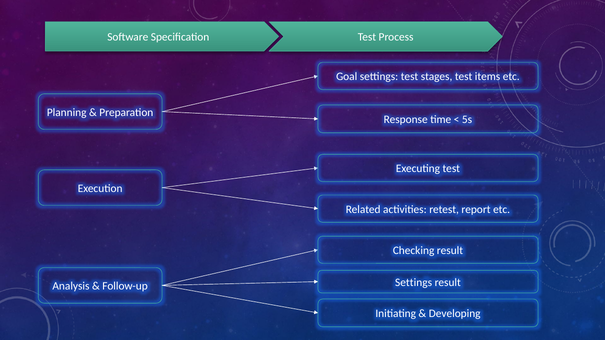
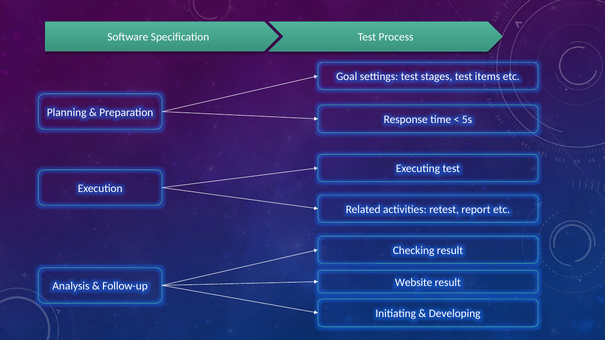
Follow-up Settings: Settings -> Website (414, 283)
